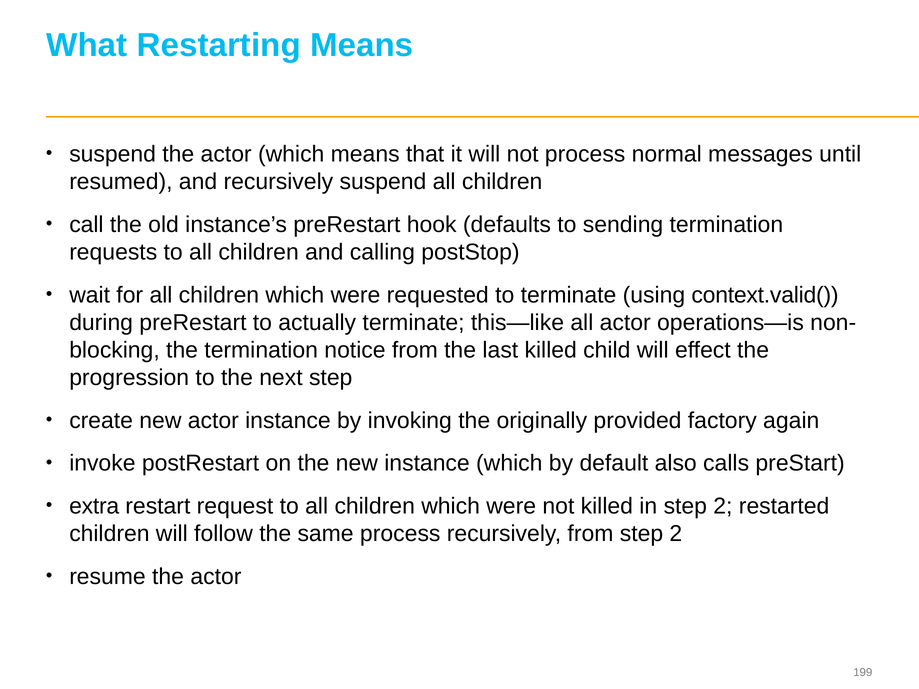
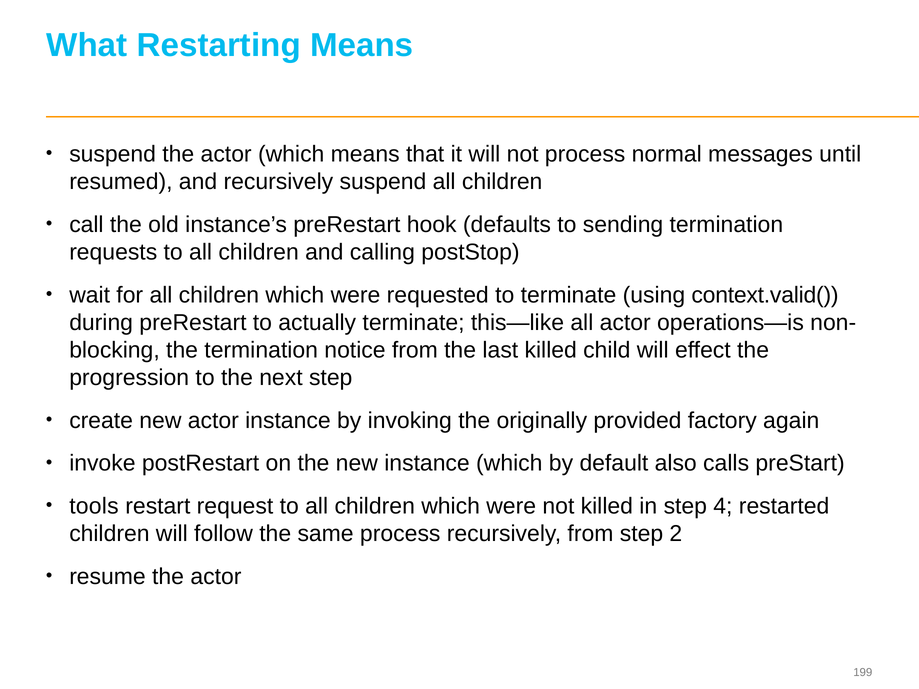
extra: extra -> tools (94, 506)
in step 2: 2 -> 4 (723, 506)
